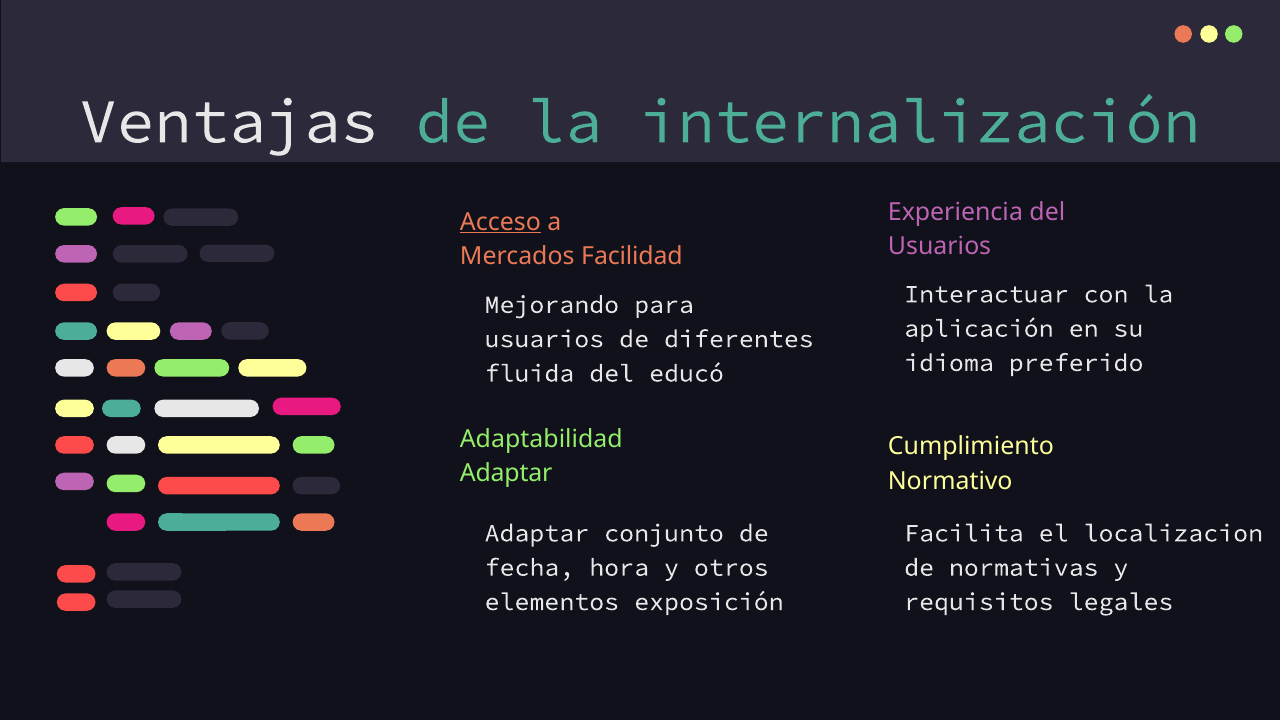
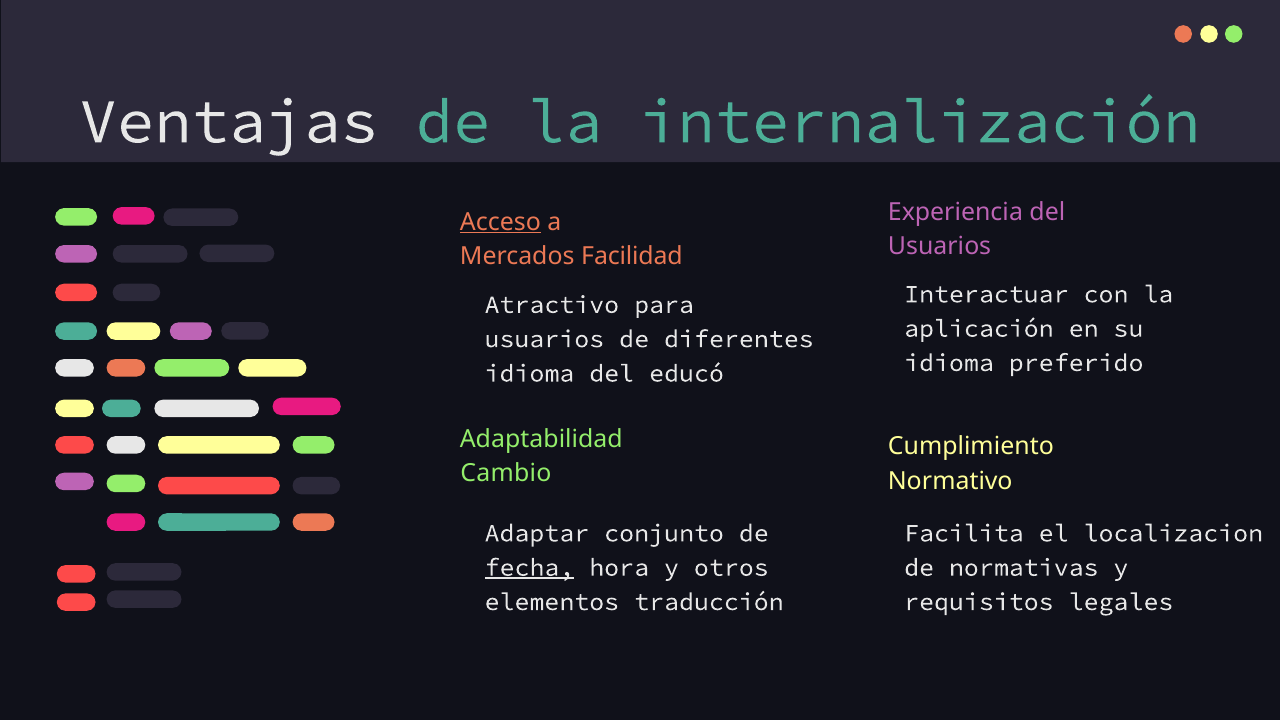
Mejorando: Mejorando -> Atractivo (552, 305)
fluida: fluida -> idioma (529, 373)
Adaptar: Adaptar -> Cambio (506, 473)
fecha underline: none -> present (529, 568)
exposición: exposición -> traducción (709, 602)
